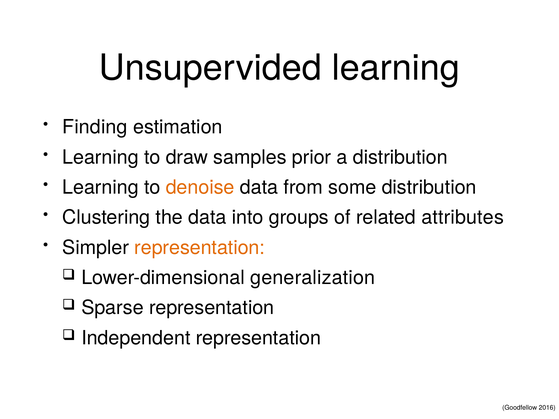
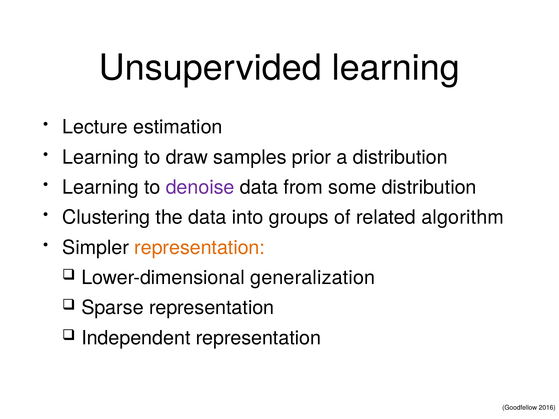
Finding: Finding -> Lecture (95, 127)
denoise colour: orange -> purple (200, 188)
attributes: attributes -> algorithm (463, 218)
